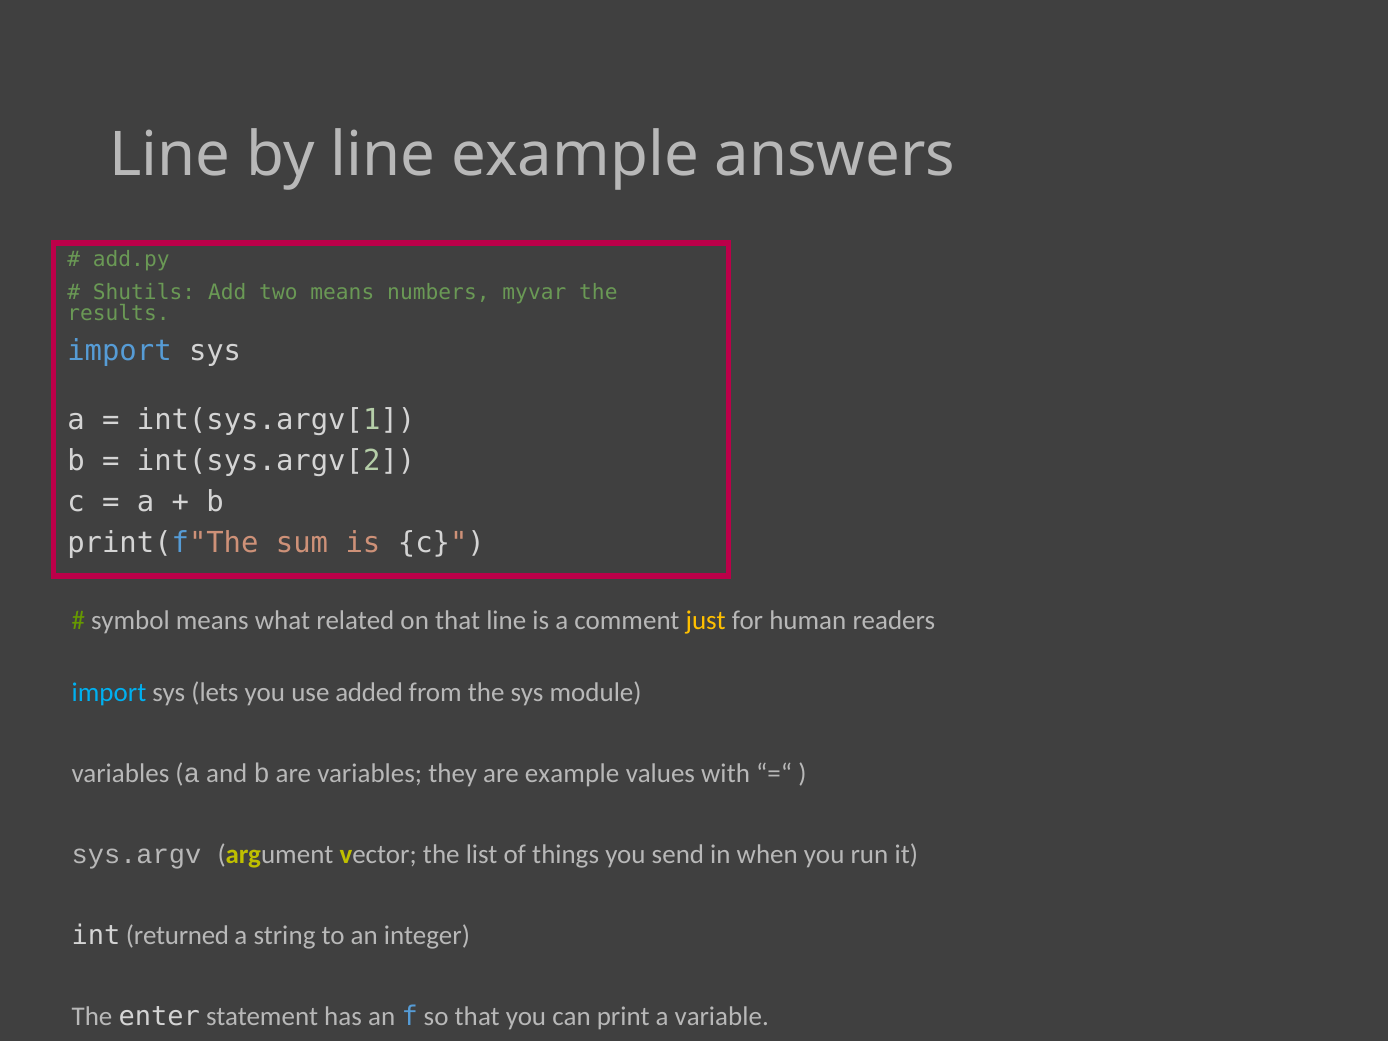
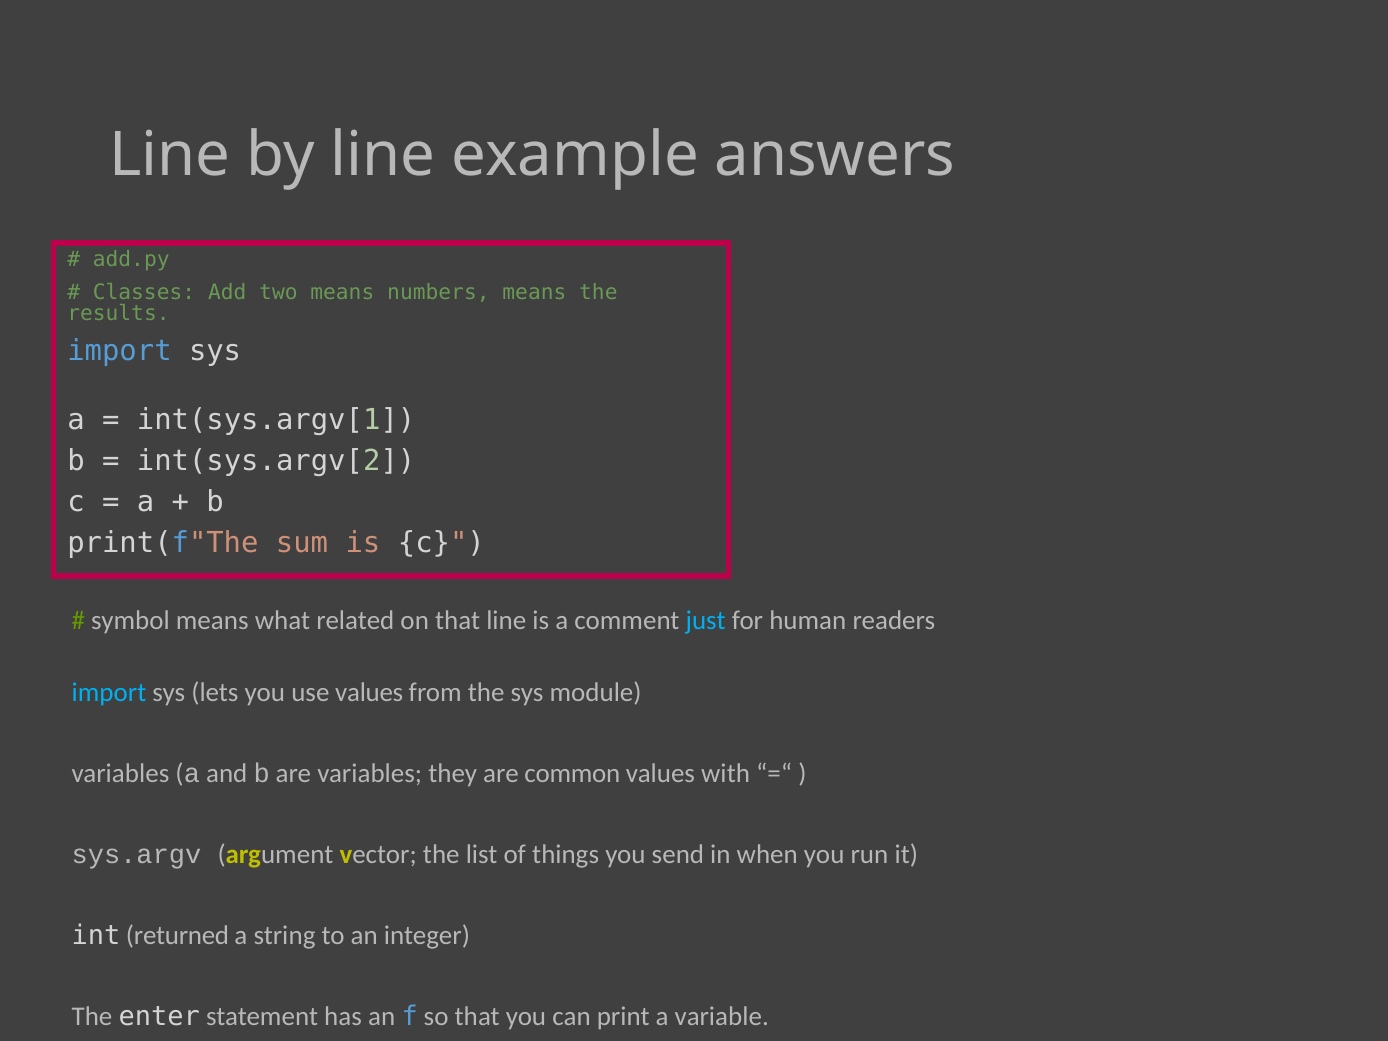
Shutils: Shutils -> Classes (144, 293)
numbers myvar: myvar -> means (534, 293)
just colour: yellow -> light blue (706, 620)
use added: added -> values (369, 693)
are example: example -> common (572, 774)
